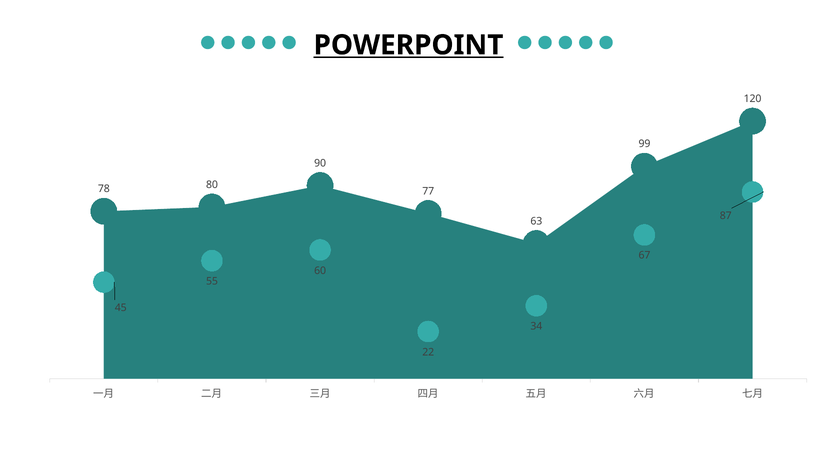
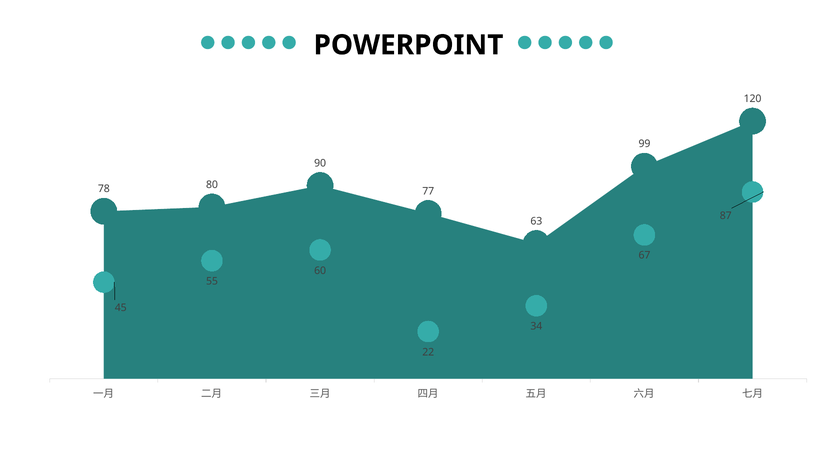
POWERPOINT underline: present -> none (408, 45)
